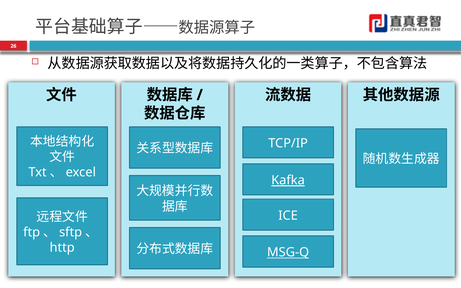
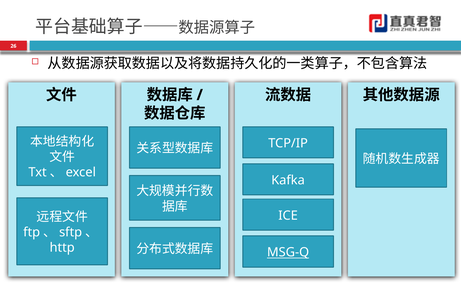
Kafka underline: present -> none (288, 180)
